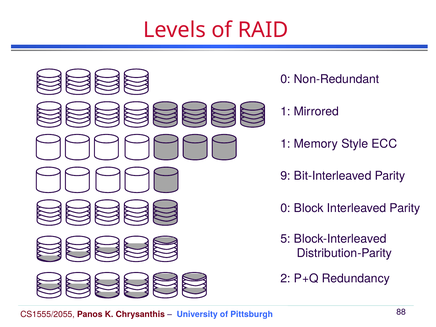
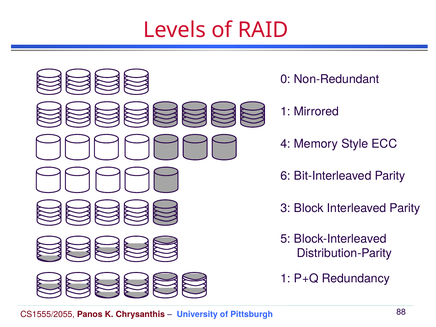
1: 1 -> 4 (285, 144)
9: 9 -> 6 (285, 176)
0: 0 -> 3 (285, 208)
2: 2 -> 1 (285, 279)
